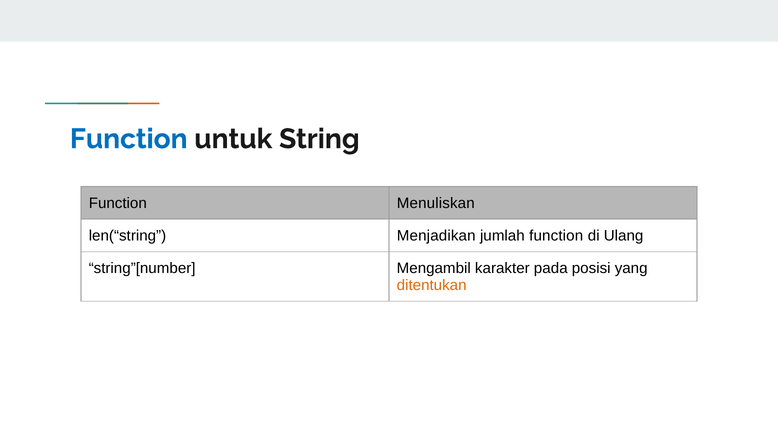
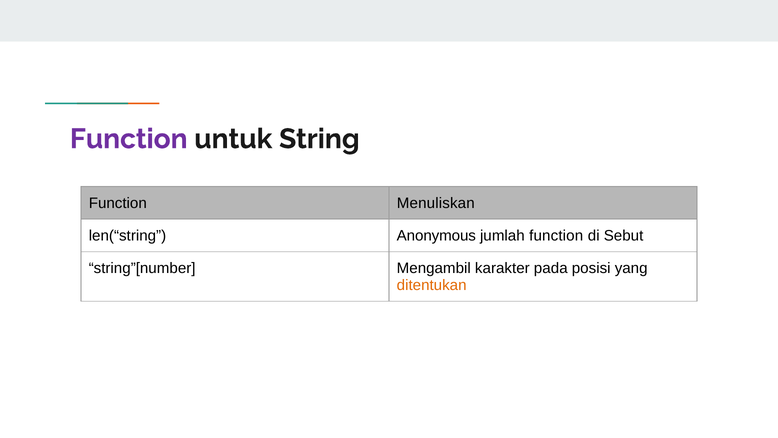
Function colour: blue -> purple (129, 139)
Menjadikan: Menjadikan -> Anonymous (436, 235)
Ulang: Ulang -> Sebut (624, 235)
